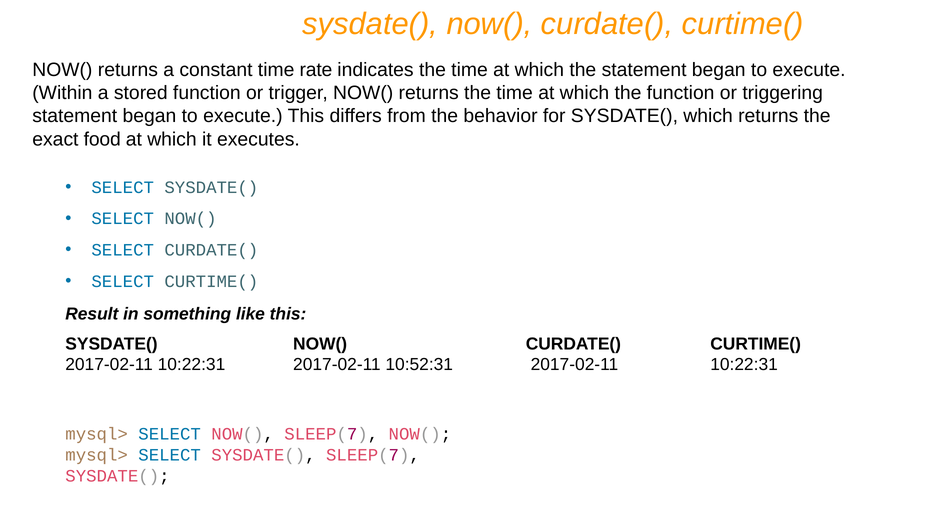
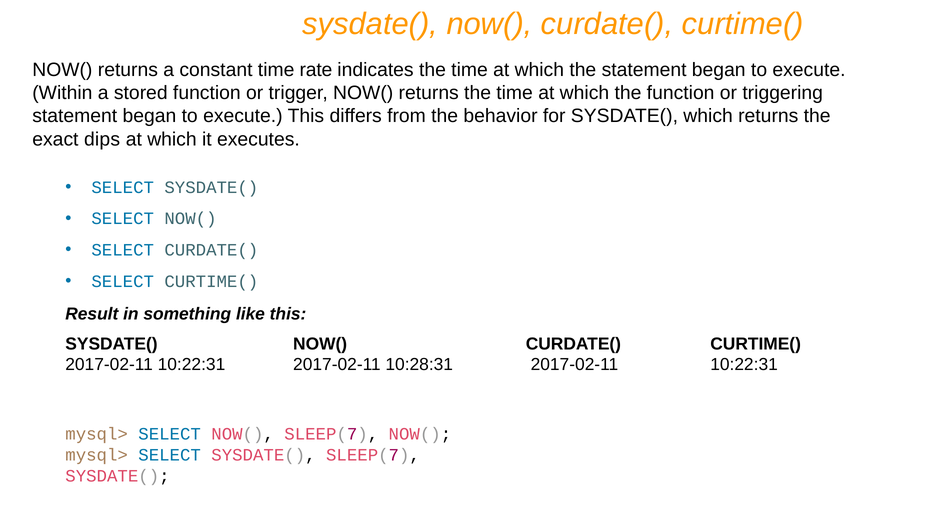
food: food -> dips (102, 139)
10:52:31: 10:52:31 -> 10:28:31 (419, 365)
